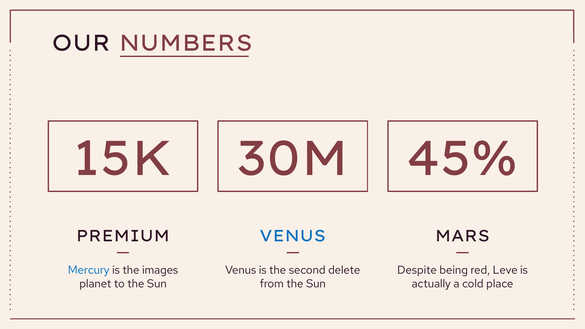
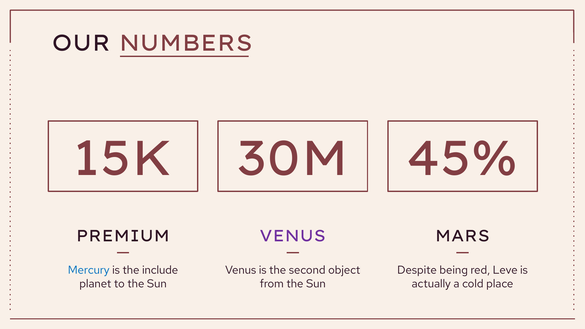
VENUS colour: blue -> purple (293, 236)
images: images -> include (160, 270)
delete: delete -> object (344, 270)
